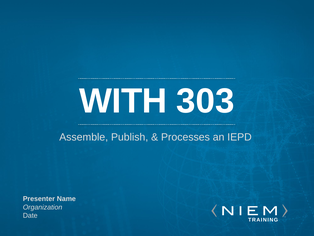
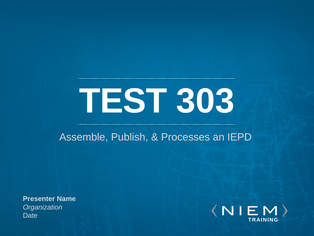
WITH: WITH -> TEST (123, 101)
